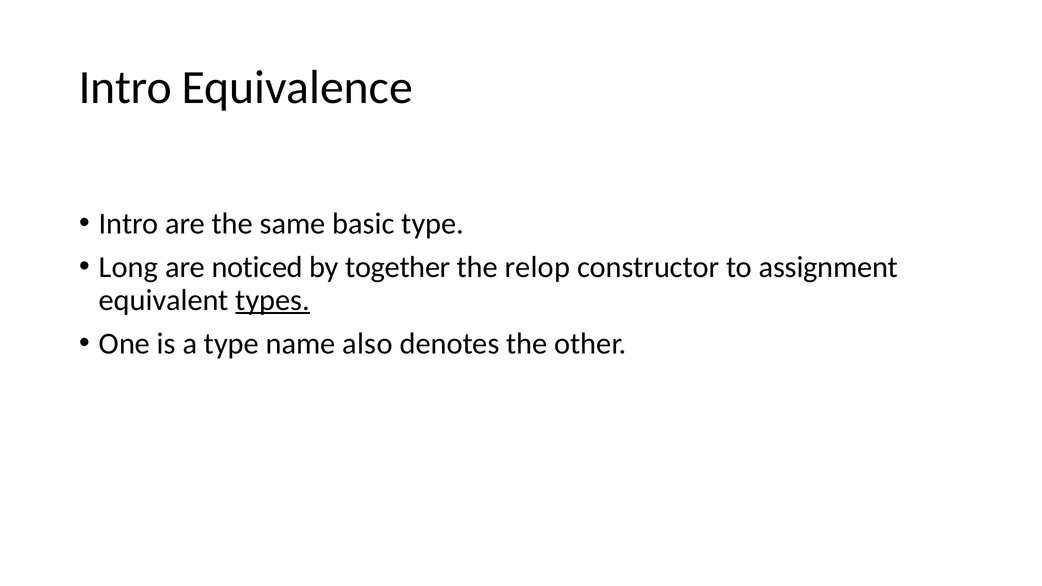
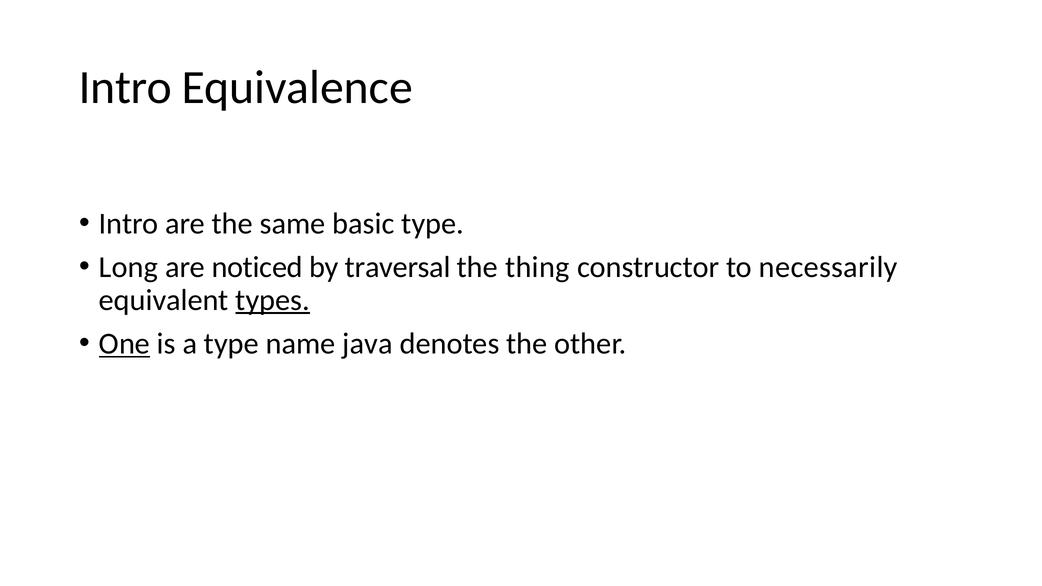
together: together -> traversal (398, 267)
relop: relop -> thing (537, 267)
assignment: assignment -> necessarily (828, 267)
One underline: none -> present (125, 344)
also: also -> java (368, 344)
